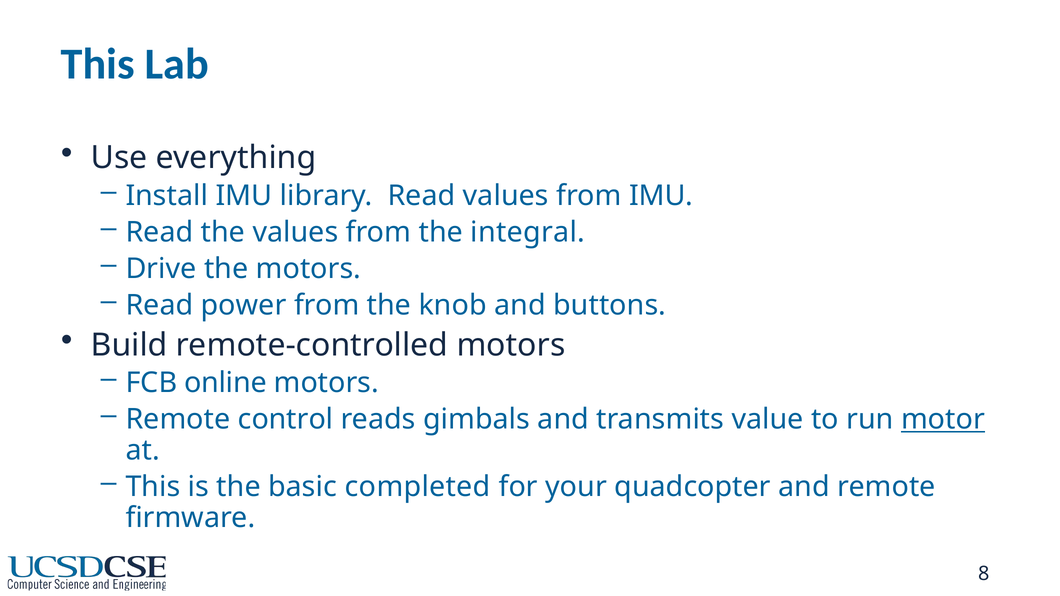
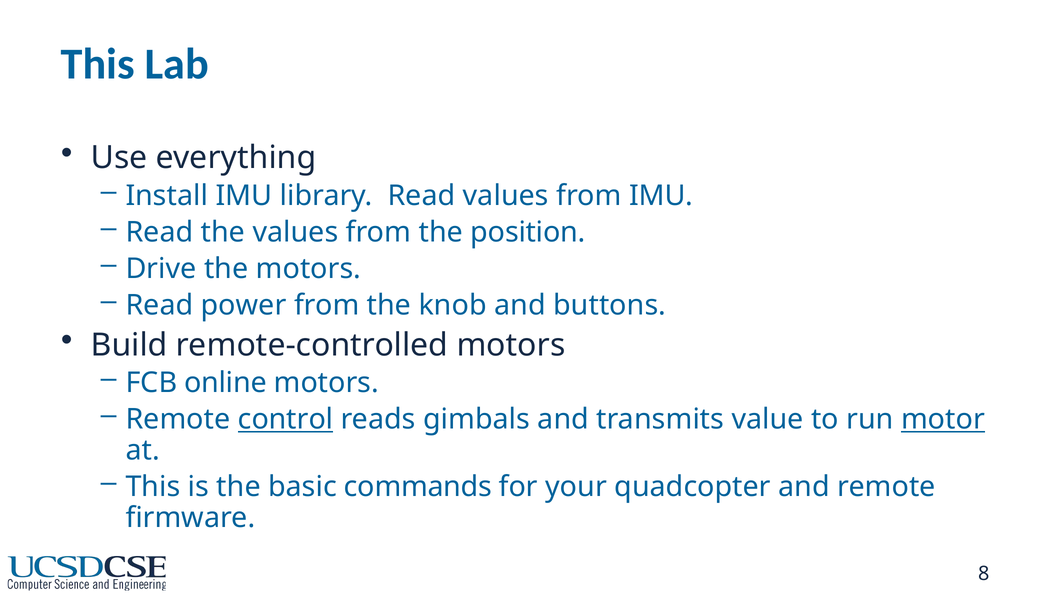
integral: integral -> position (528, 232)
control underline: none -> present (286, 420)
completed: completed -> commands (418, 487)
